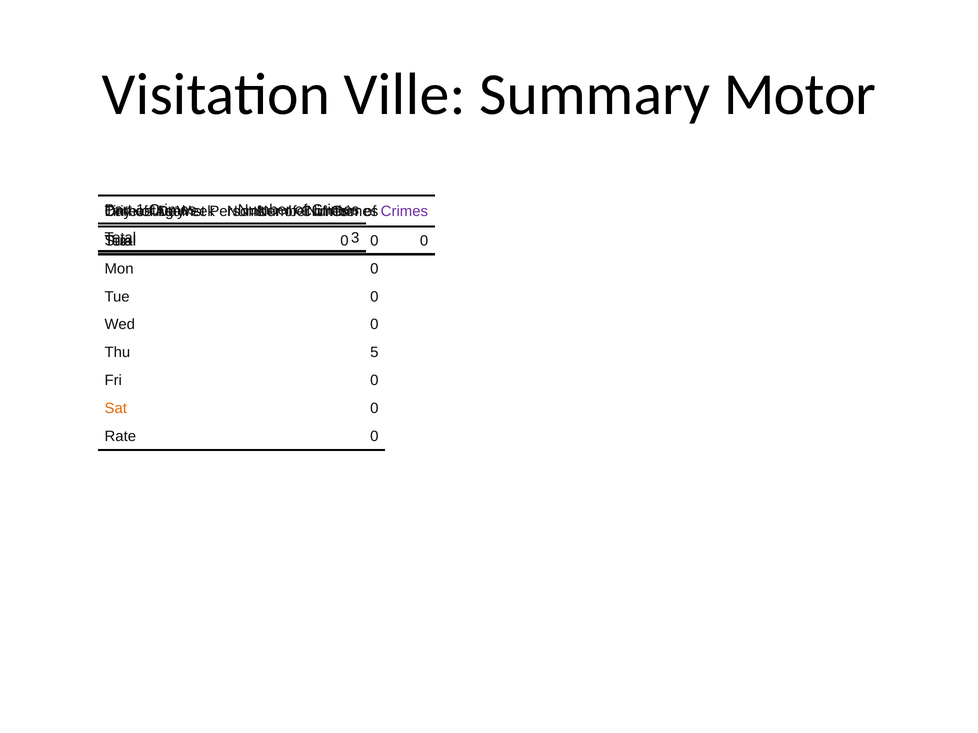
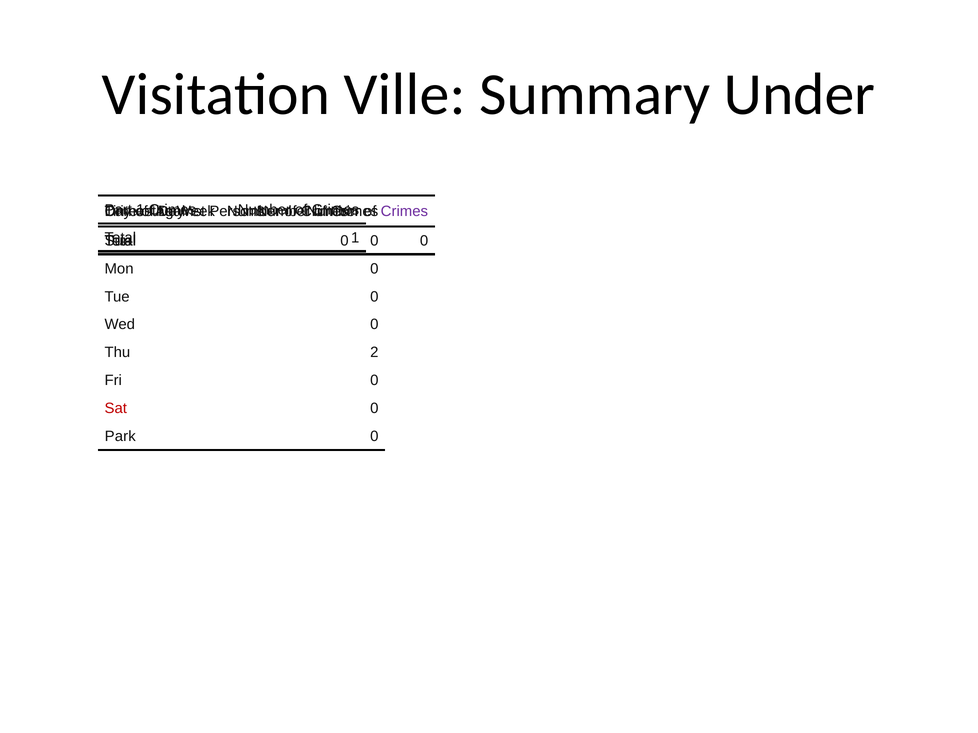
Motor: Motor -> Under (799, 95)
3: 3 -> 1 (355, 238)
5: 5 -> 2 (374, 353)
Sat colour: orange -> red (116, 409)
Rate: Rate -> Park (120, 437)
